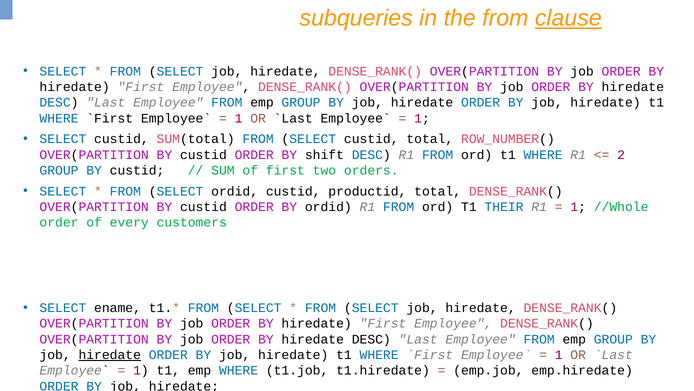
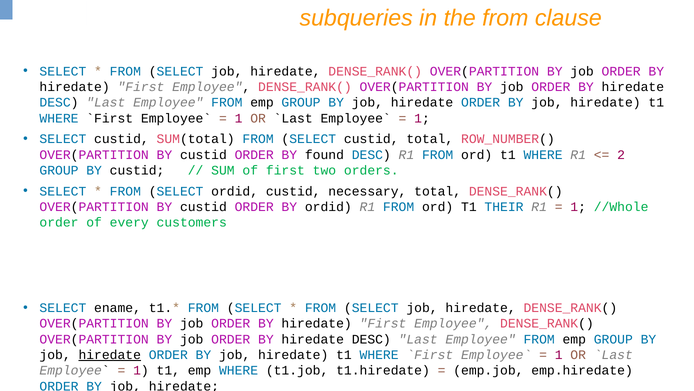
clause underline: present -> none (568, 18)
shift: shift -> found (324, 154)
productid: productid -> necessary (367, 191)
